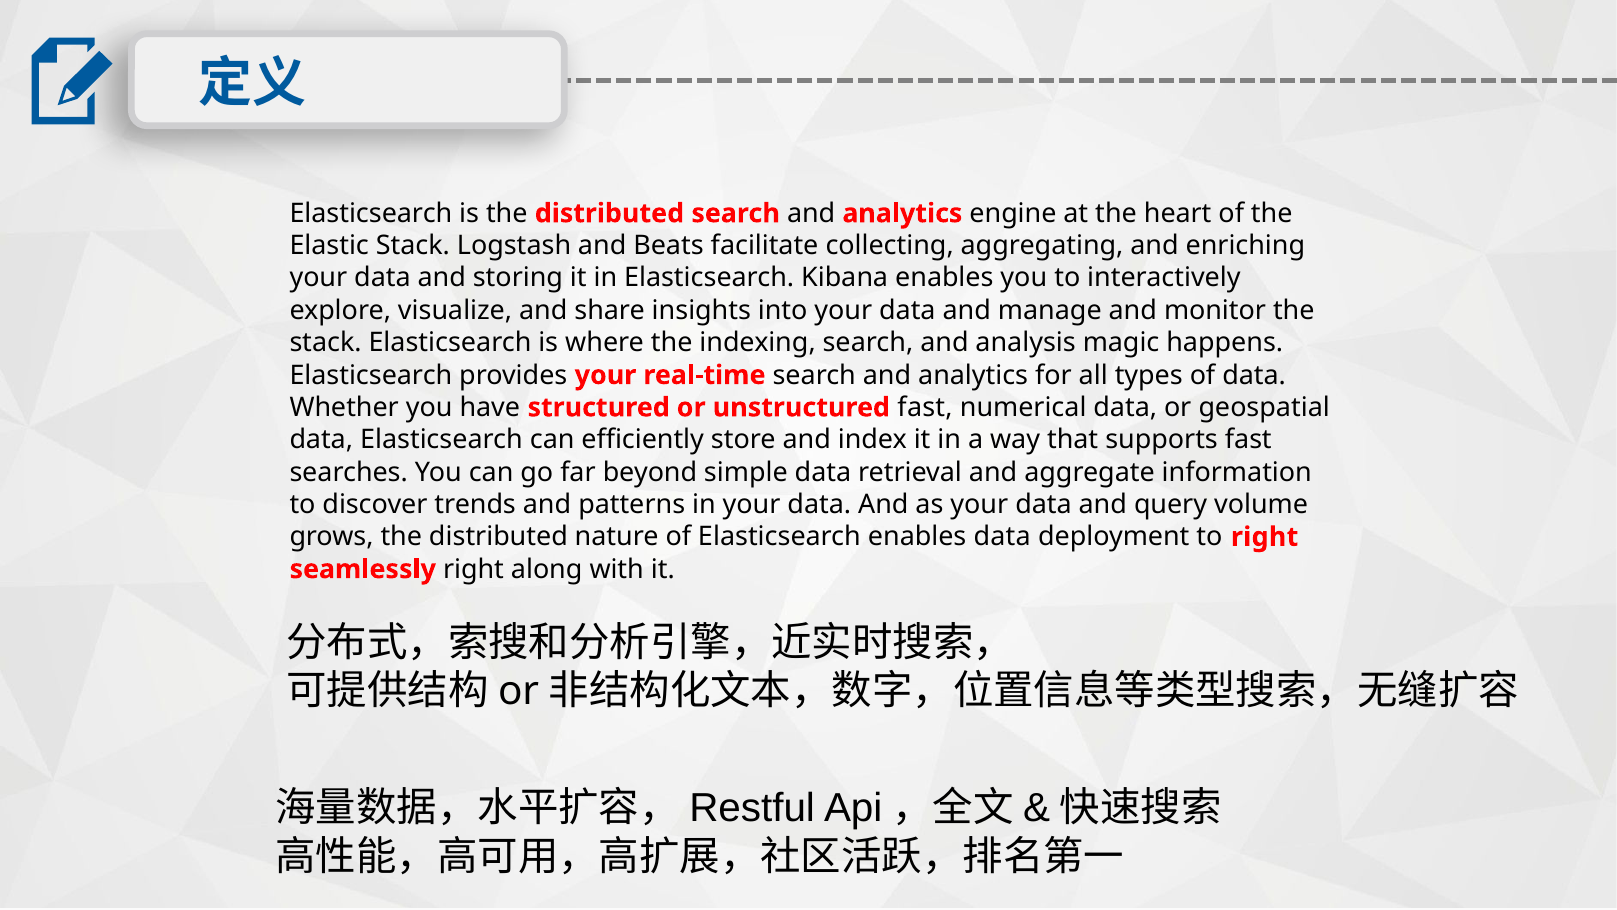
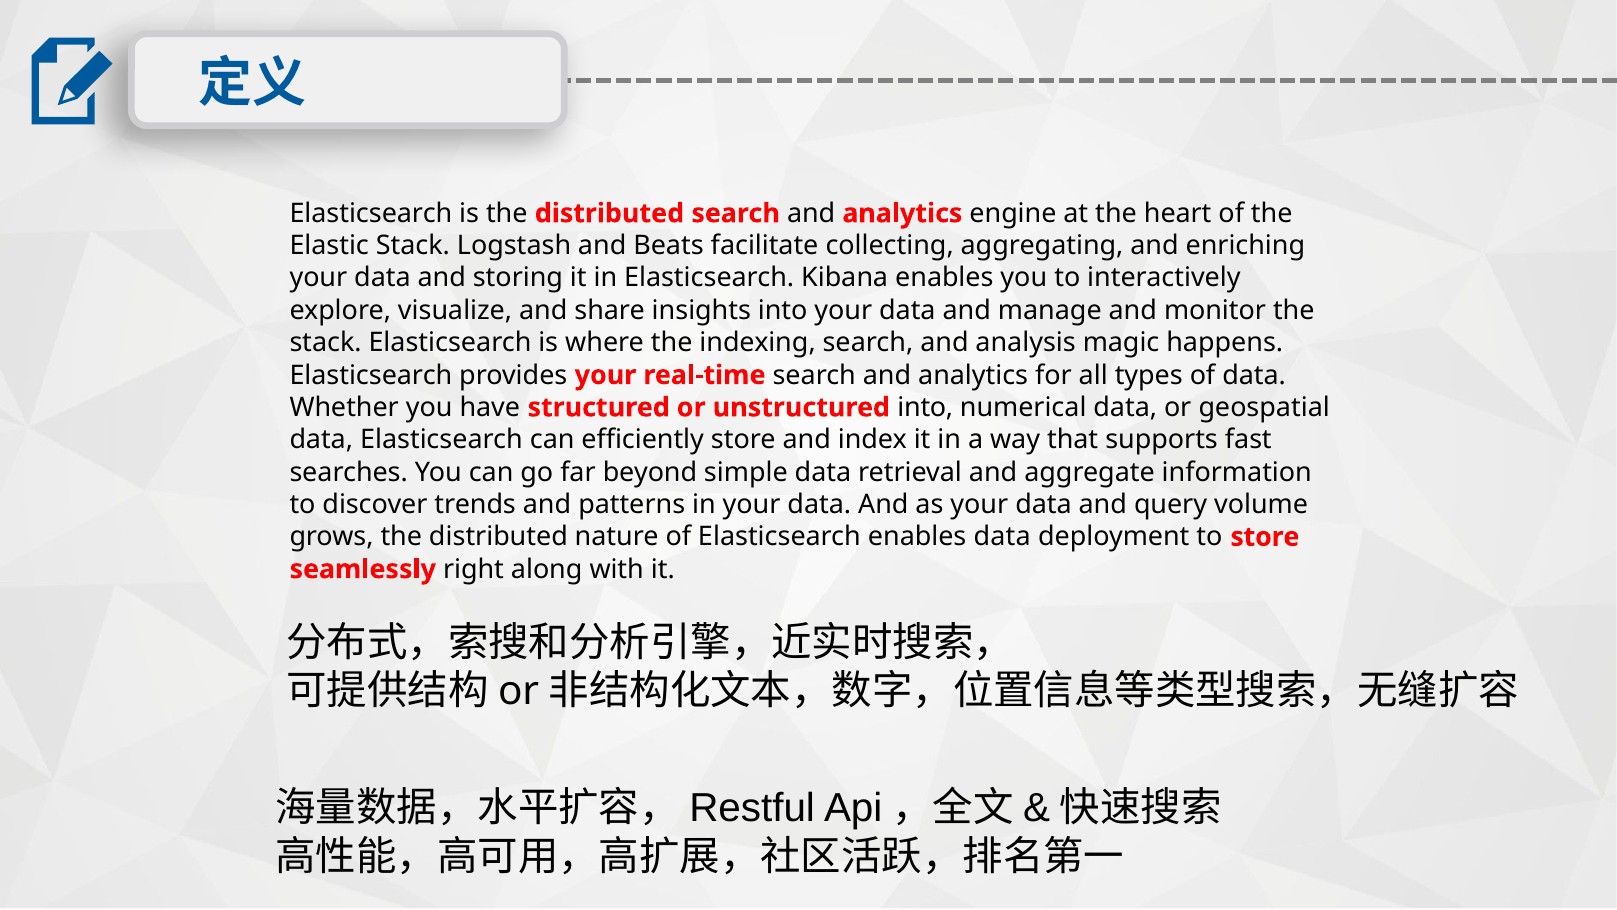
unstructured fast: fast -> into (925, 407)
to right: right -> store (1265, 537)
